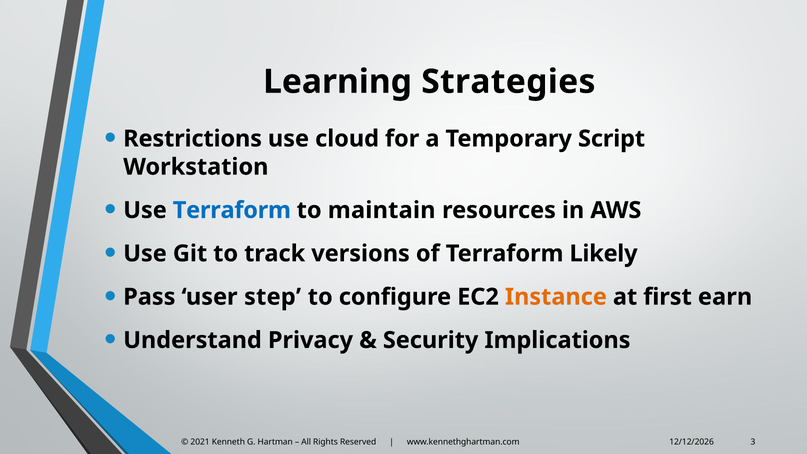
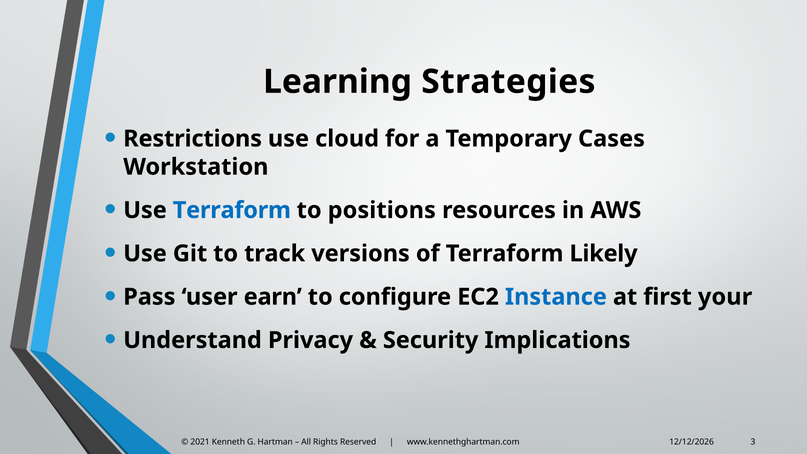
Script: Script -> Cases (611, 139)
maintain: maintain -> positions (382, 210)
step: step -> earn (273, 297)
Instance colour: orange -> blue (556, 297)
earn: earn -> your (725, 297)
